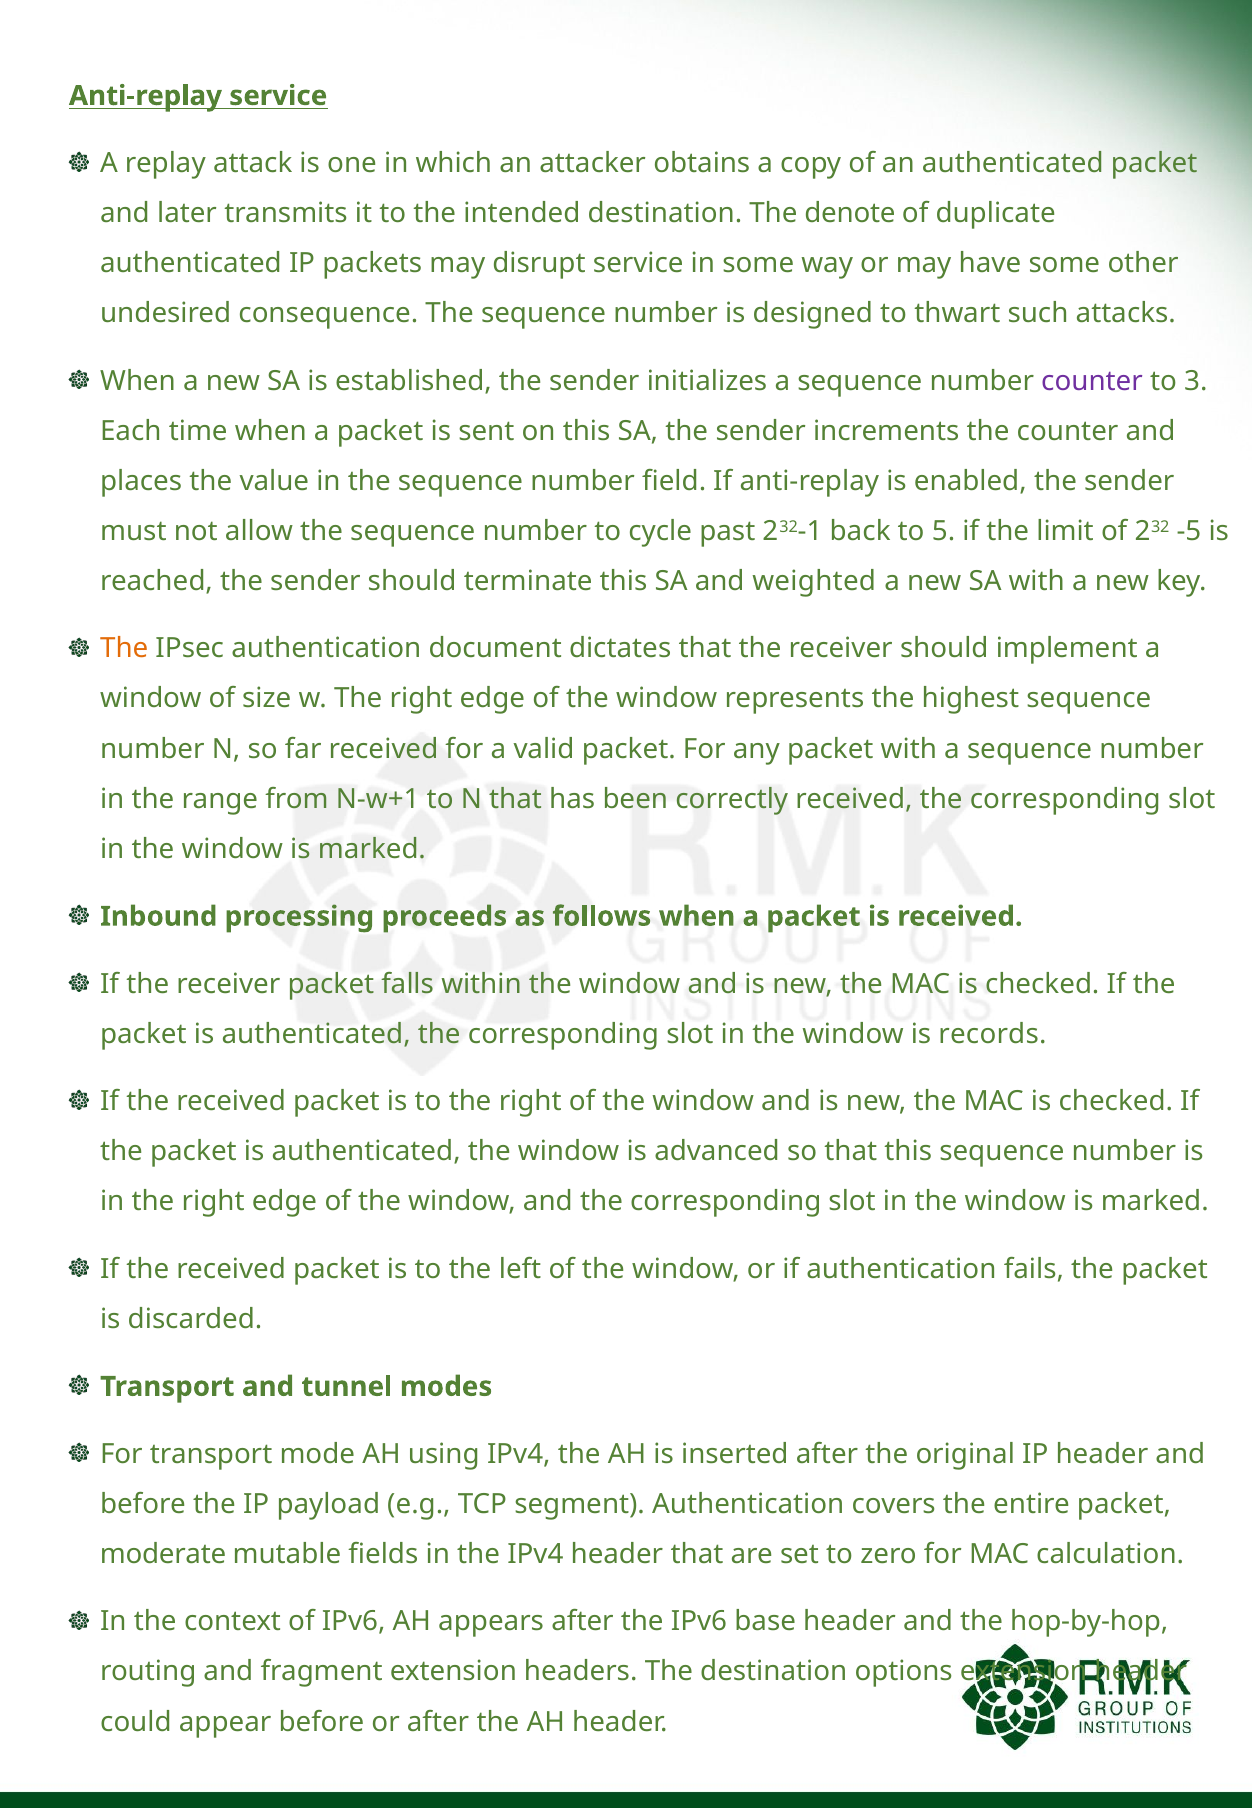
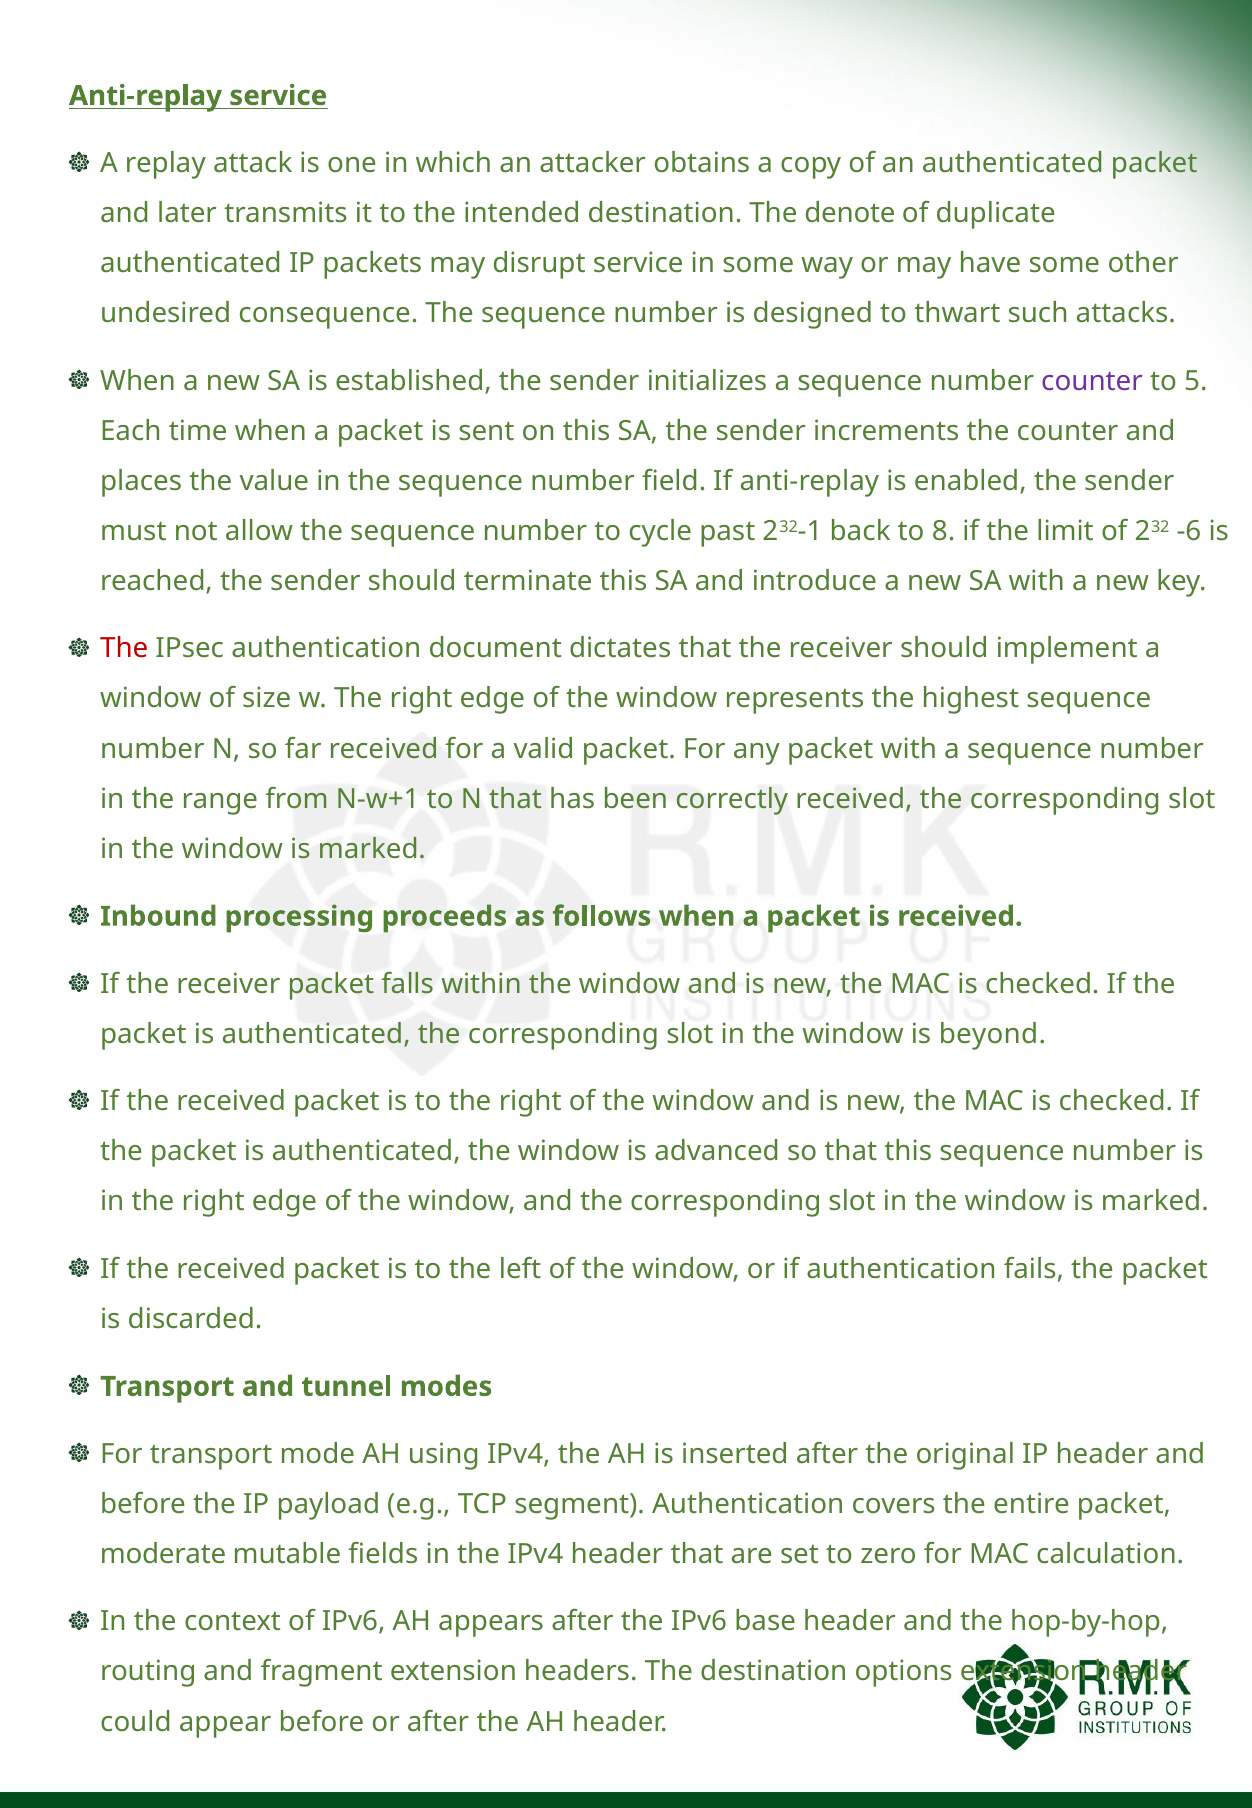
3: 3 -> 5 (1196, 381)
5: 5 -> 8 (944, 531)
-5: -5 -> -6 (1189, 531)
weighted: weighted -> introduce (814, 581)
The colour: orange -> red (124, 649)
records: records -> beyond (992, 1034)
